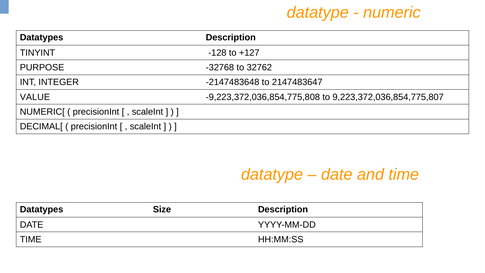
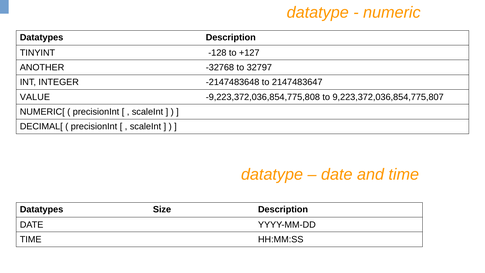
PURPOSE: PURPOSE -> ANOTHER (42, 67)
32762: 32762 -> 32797 (259, 67)
